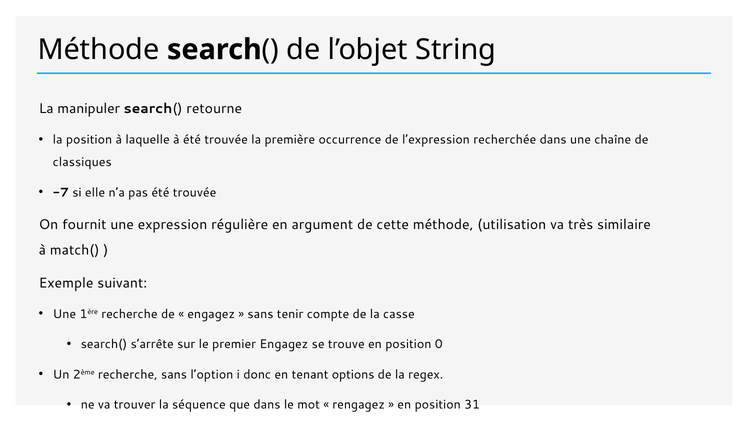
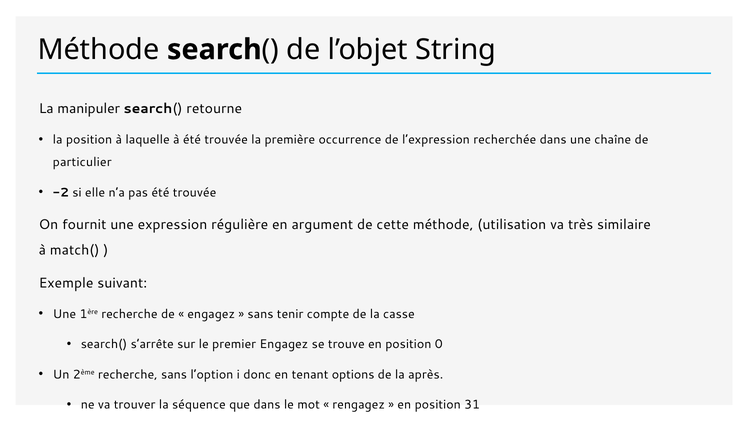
classiques: classiques -> particulier (82, 162)
-7: -7 -> -2 (61, 192)
regex: regex -> après (426, 374)
